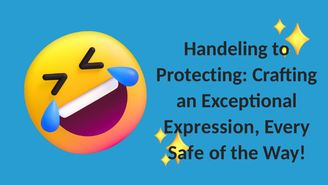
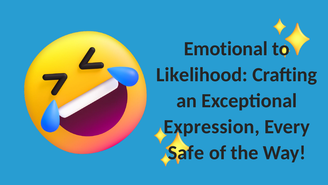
Handeling: Handeling -> Emotional (226, 49)
Protecting: Protecting -> Likelihood (202, 75)
